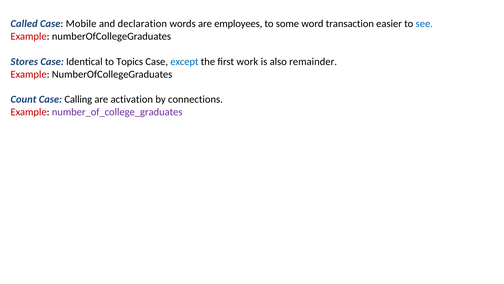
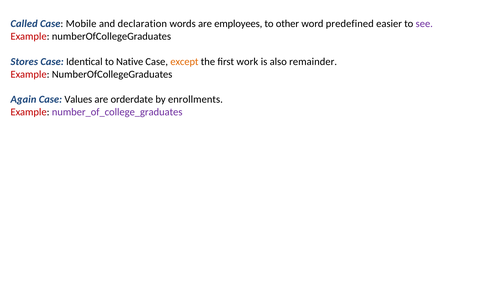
some: some -> other (287, 24)
transaction: transaction -> predefined (350, 24)
see colour: blue -> purple (424, 24)
Topics: Topics -> Native (130, 61)
except colour: blue -> orange (184, 61)
Count: Count -> Again (23, 99)
Calling: Calling -> Values (78, 99)
activation: activation -> orderdate (132, 99)
connections: connections -> enrollments (195, 99)
